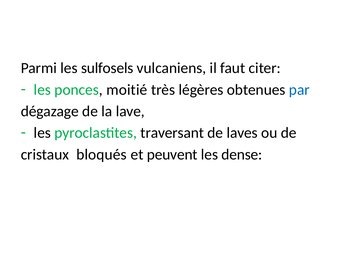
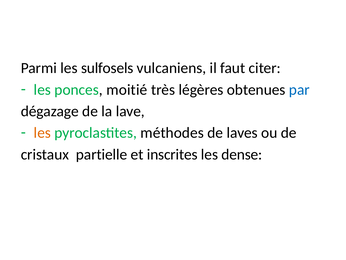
les colour: black -> orange (42, 133)
traversant: traversant -> méthodes (172, 133)
bloqués: bloqués -> partielle (102, 154)
peuvent: peuvent -> inscrites (172, 154)
